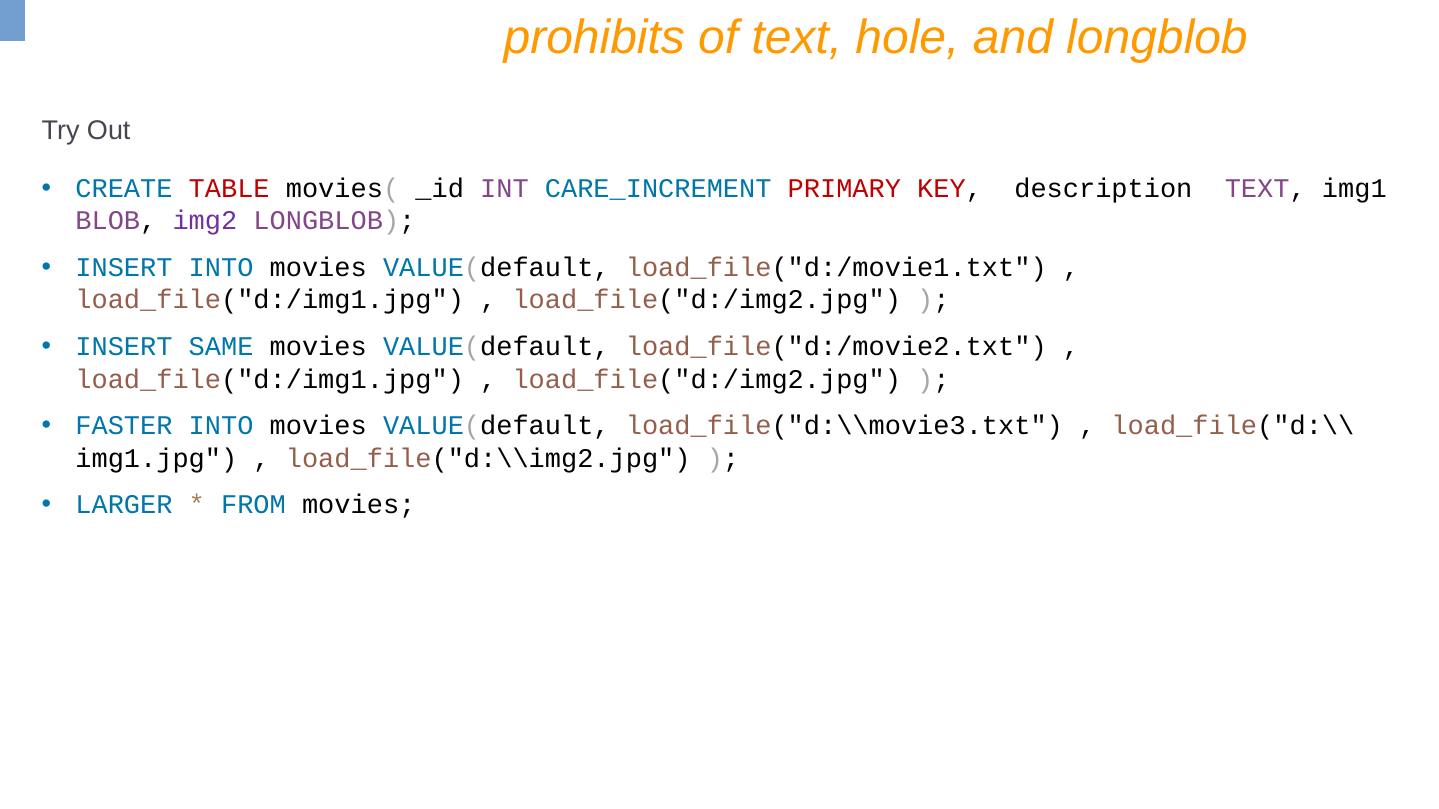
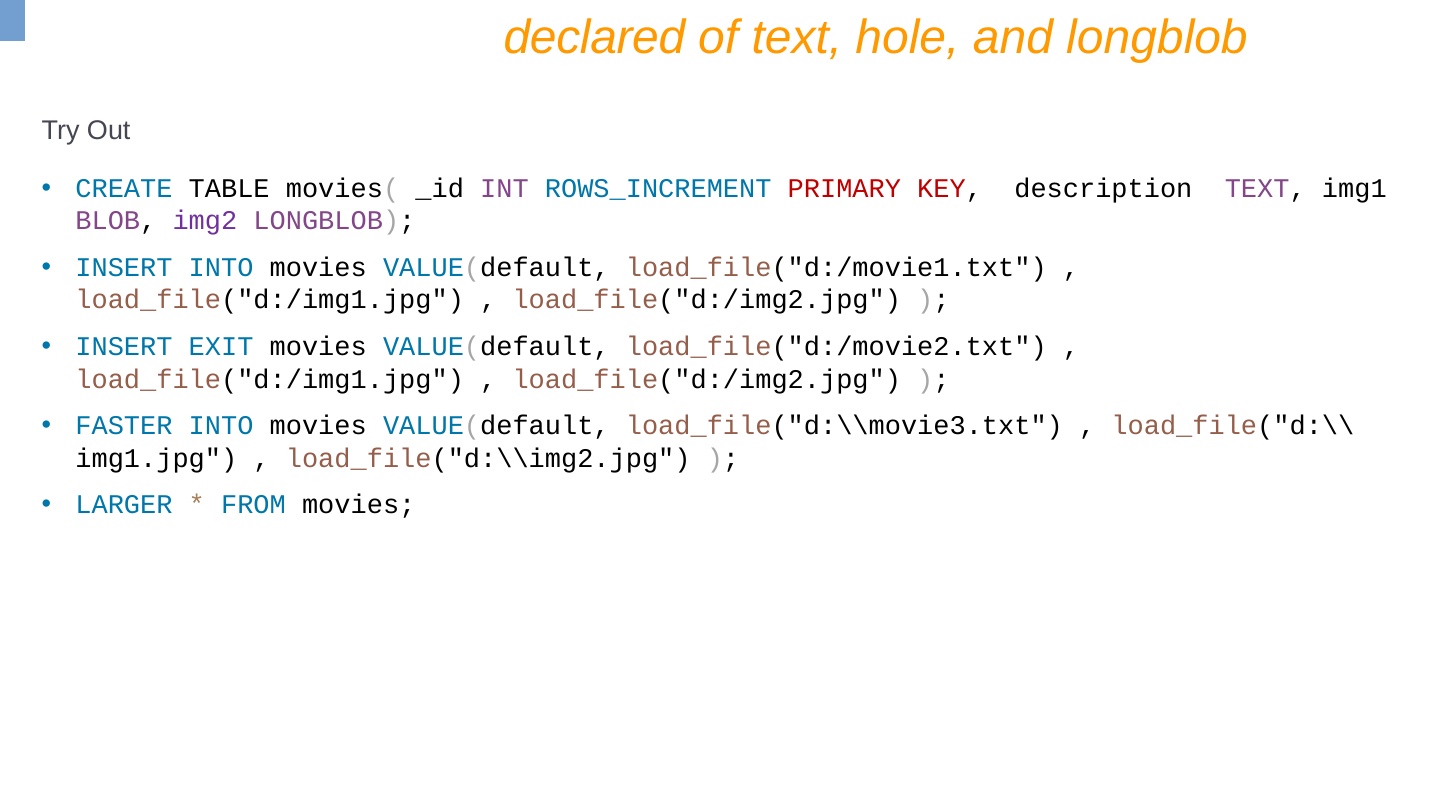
prohibits: prohibits -> declared (594, 37)
TABLE colour: red -> black (229, 189)
CARE_INCREMENT: CARE_INCREMENT -> ROWS_INCREMENT (658, 189)
SAME: SAME -> EXIT (221, 347)
